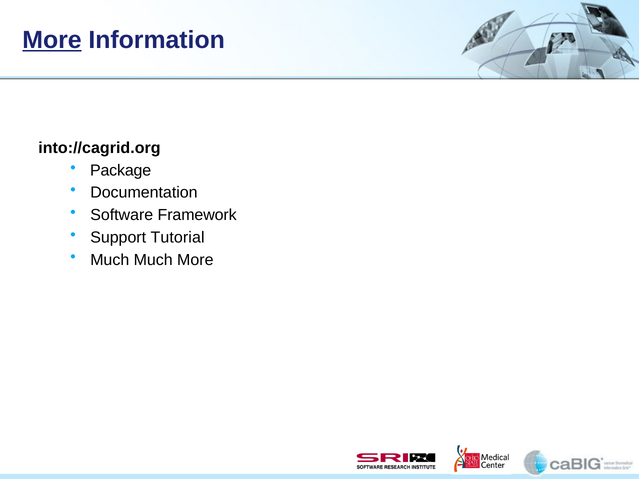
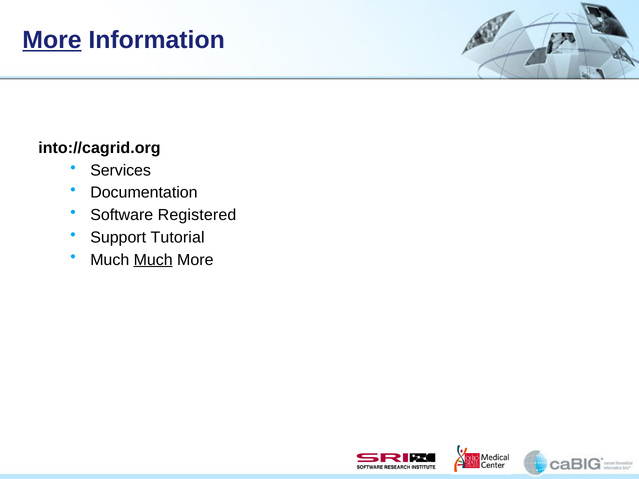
Package: Package -> Services (121, 170)
Framework: Framework -> Registered (197, 215)
Much underline: none -> present (153, 260)
